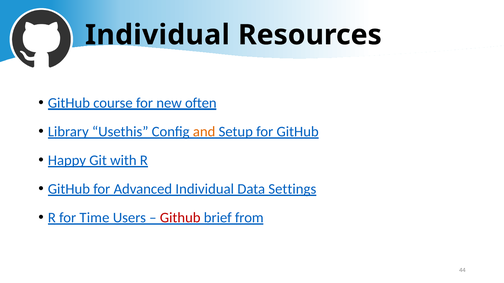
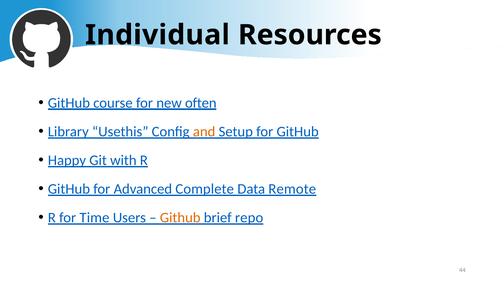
Advanced Individual: Individual -> Complete (205, 189)
Settings: Settings -> Remote (292, 189)
Github colour: red -> orange (180, 218)
from: from -> repo (249, 218)
